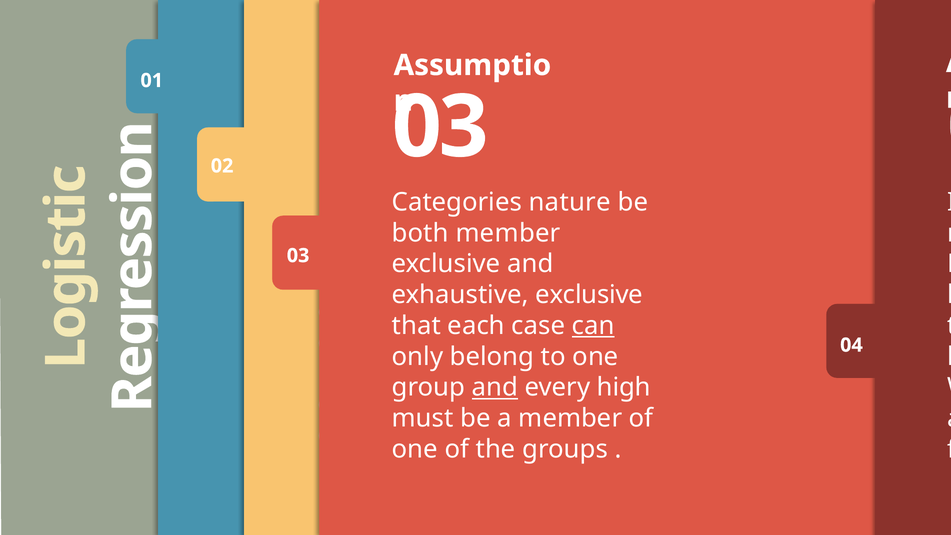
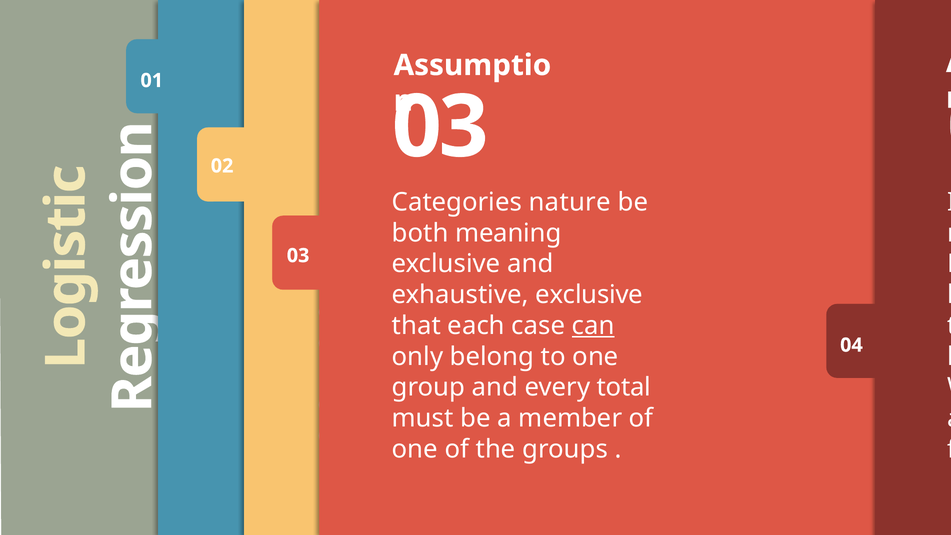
member: member -> meaning (508, 233)
and underline: present -> none (495, 387)
high: high -> total (624, 387)
